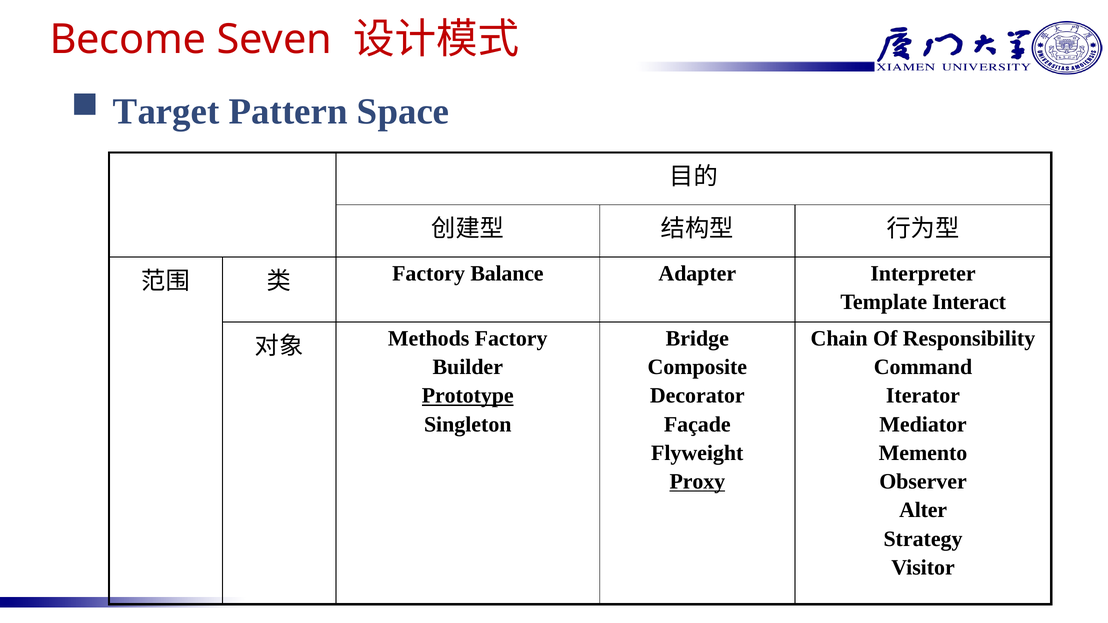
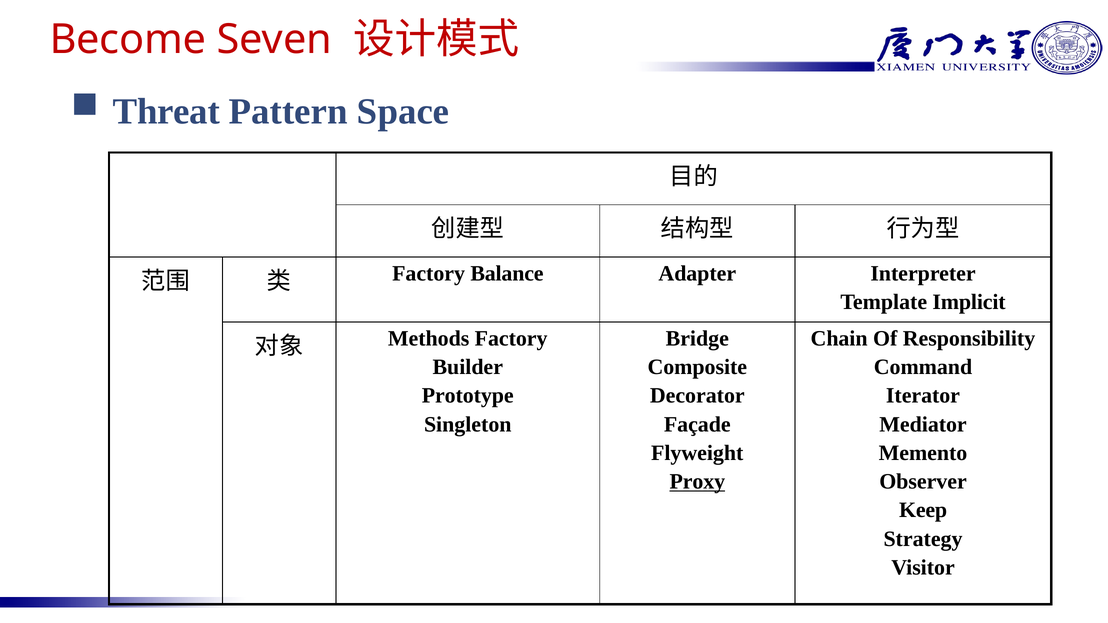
Target: Target -> Threat (166, 112)
Interact: Interact -> Implicit (969, 302)
Prototype underline: present -> none (468, 396)
Alter: Alter -> Keep (923, 510)
